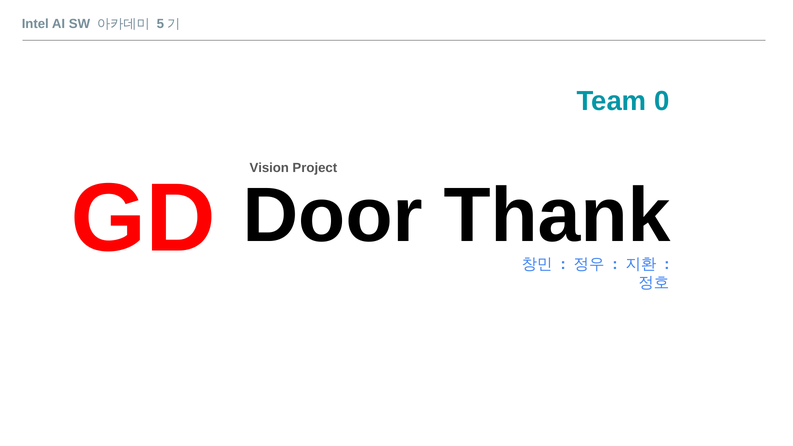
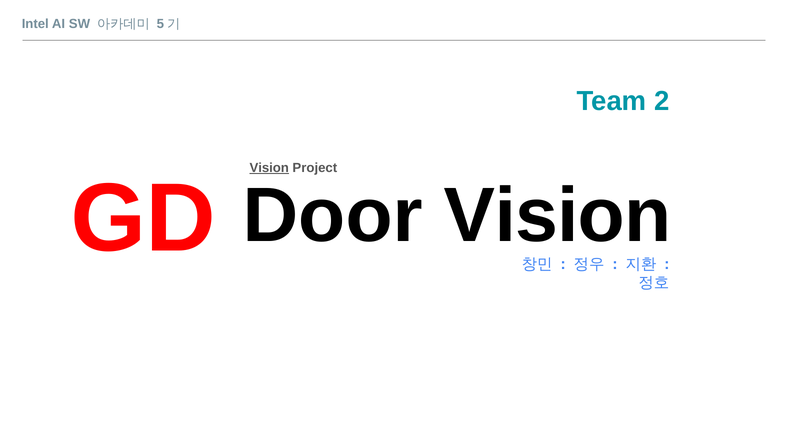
0: 0 -> 2 (662, 101)
Vision underline: none -> present (269, 168)
Door Thank: Thank -> Vision (558, 216)
